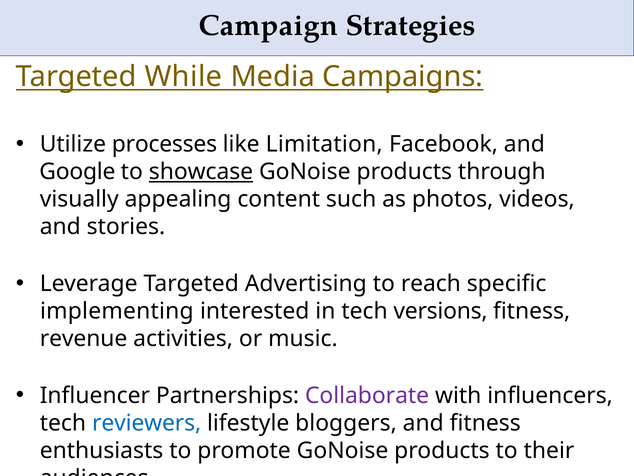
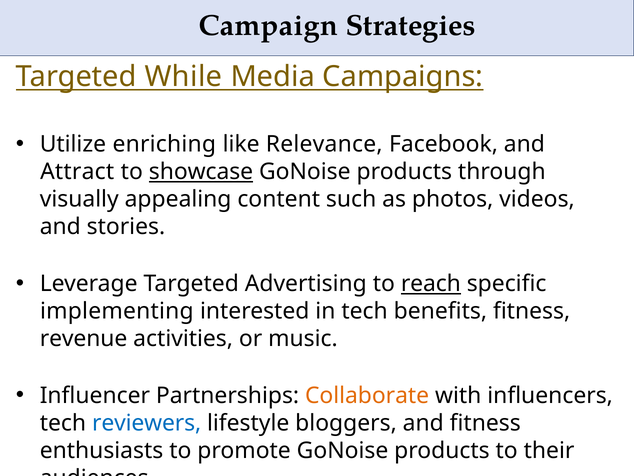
processes: processes -> enriching (164, 144)
Limitation: Limitation -> Relevance (324, 144)
Google: Google -> Attract (77, 172)
reach underline: none -> present (431, 283)
versions: versions -> benefits (440, 311)
Collaborate colour: purple -> orange (367, 395)
